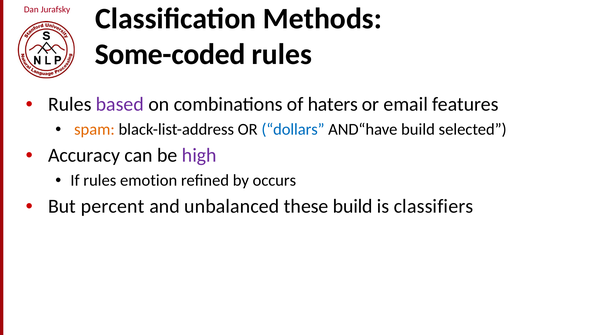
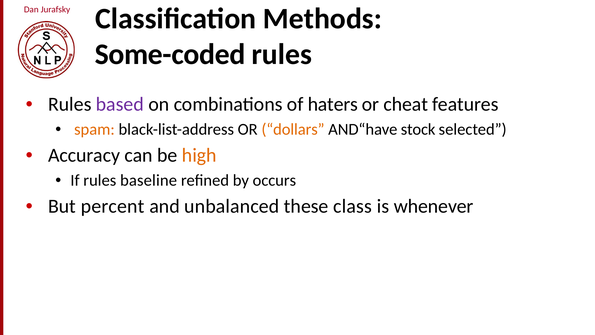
email: email -> cheat (406, 104)
dollars colour: blue -> orange (293, 129)
AND“have build: build -> stock (418, 129)
high colour: purple -> orange (199, 155)
emotion: emotion -> baseline (149, 180)
these build: build -> class (353, 206)
classifiers: classifiers -> whenever (434, 206)
